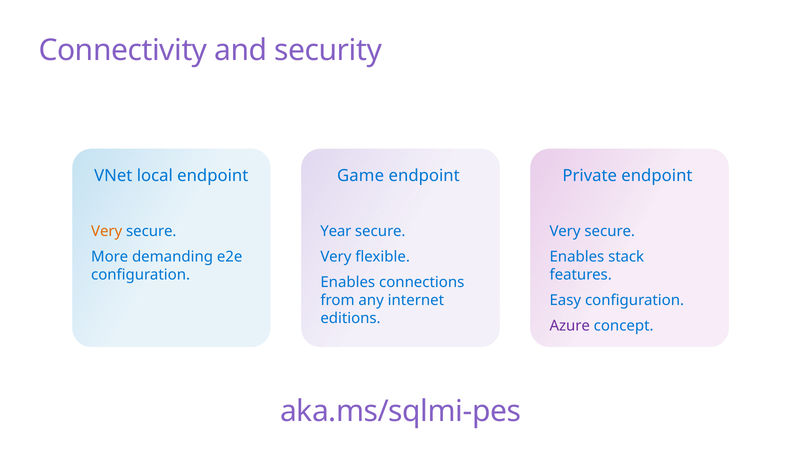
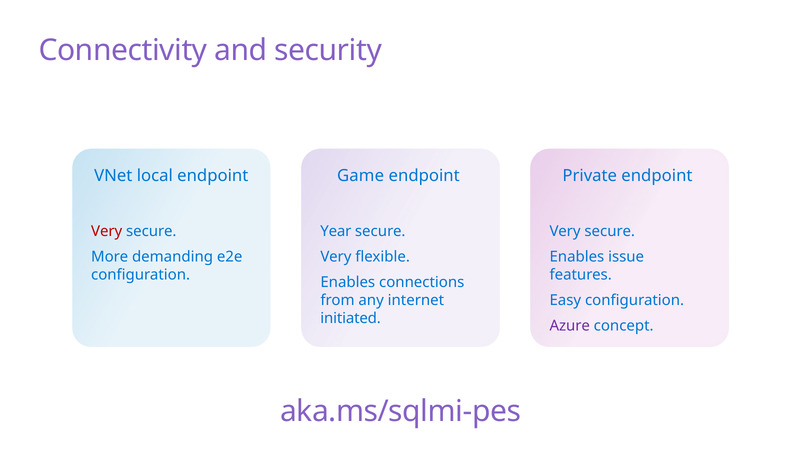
Very colour: orange -> red (107, 232)
stack: stack -> issue (626, 257)
editions: editions -> initiated (351, 319)
